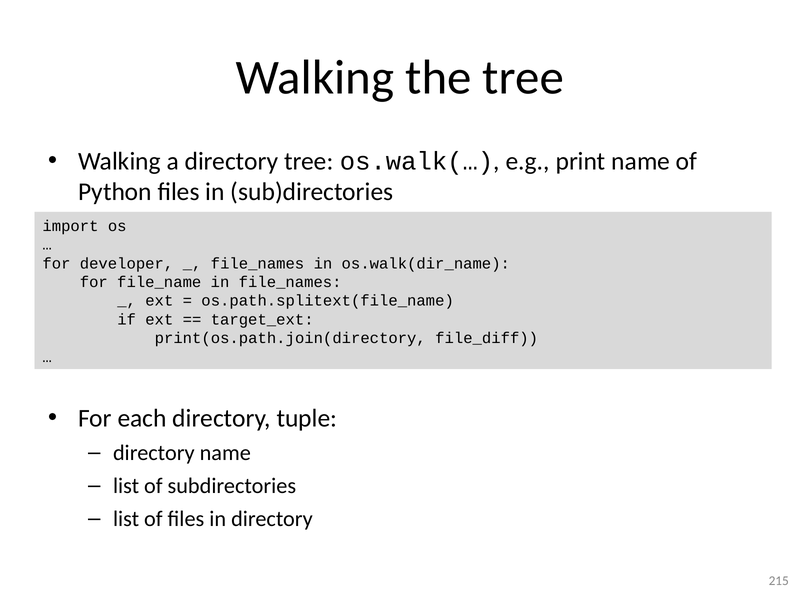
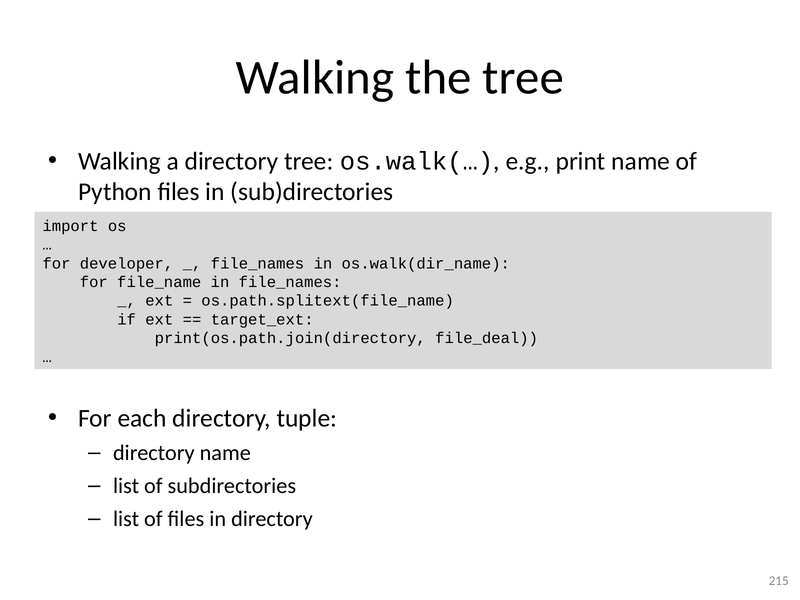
file_diff: file_diff -> file_deal (487, 338)
